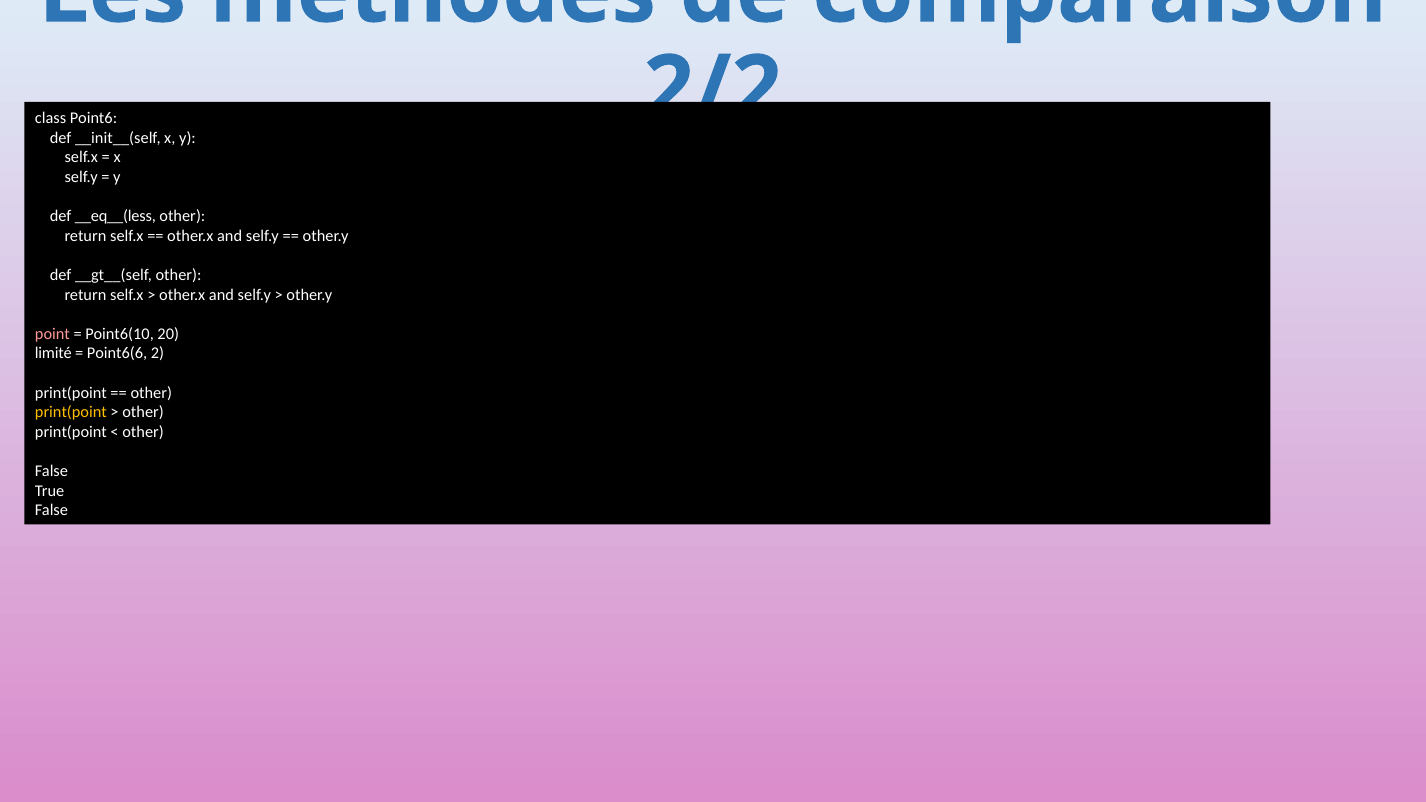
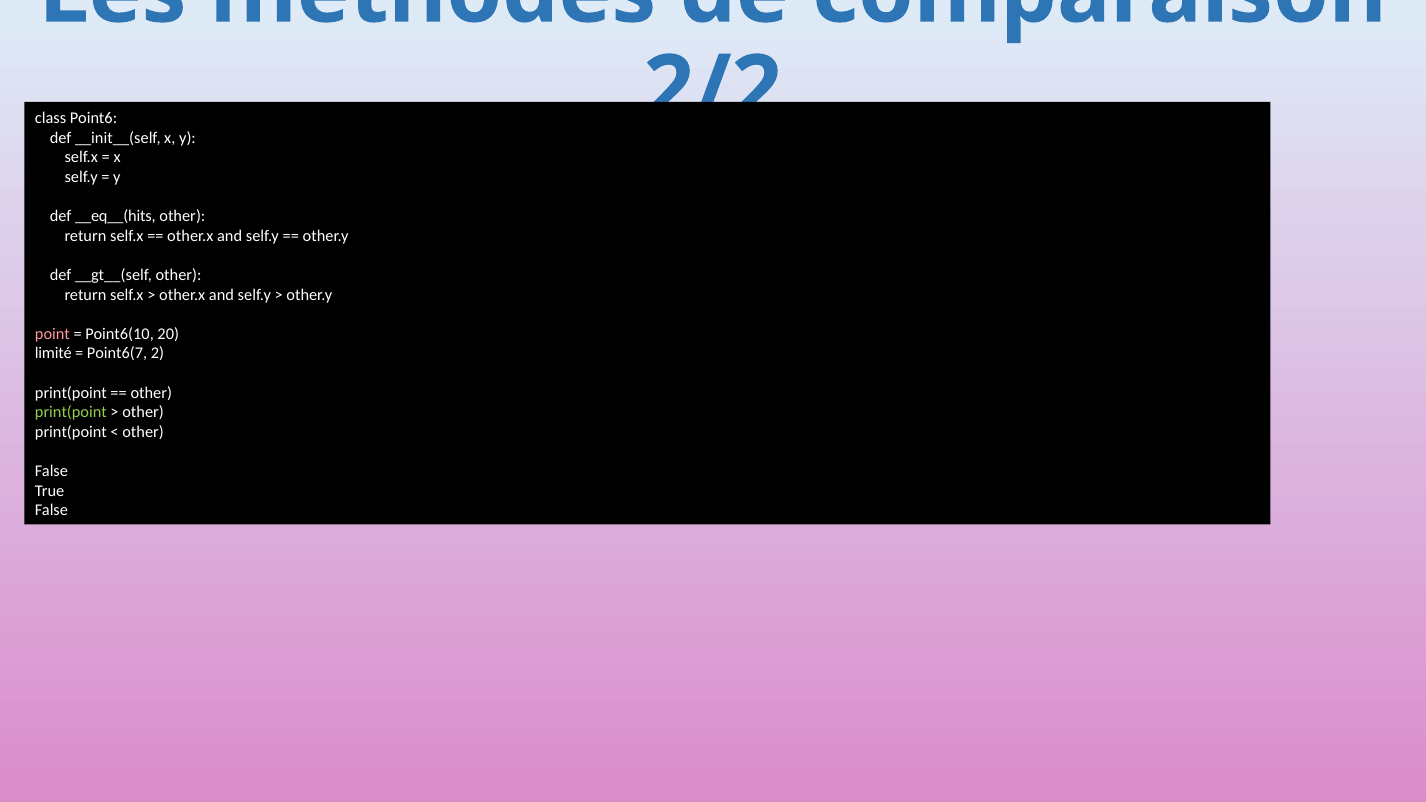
__eq__(less: __eq__(less -> __eq__(hits (115, 216)
Point6(6: Point6(6 -> Point6(7 (117, 354)
print(point colour: yellow -> light green (71, 413)
